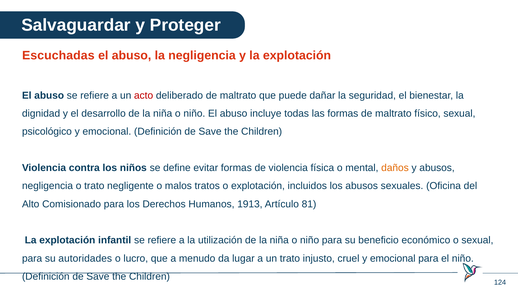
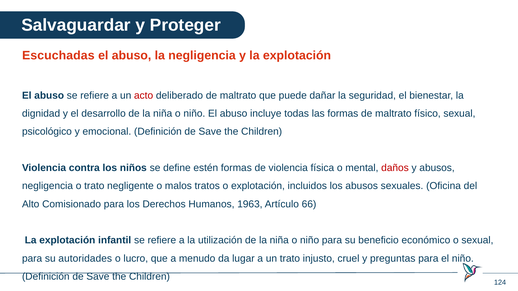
evitar: evitar -> estén (206, 168)
daños colour: orange -> red (395, 168)
1913: 1913 -> 1963 (250, 204)
81: 81 -> 66 (309, 204)
cruel y emocional: emocional -> preguntas (393, 259)
